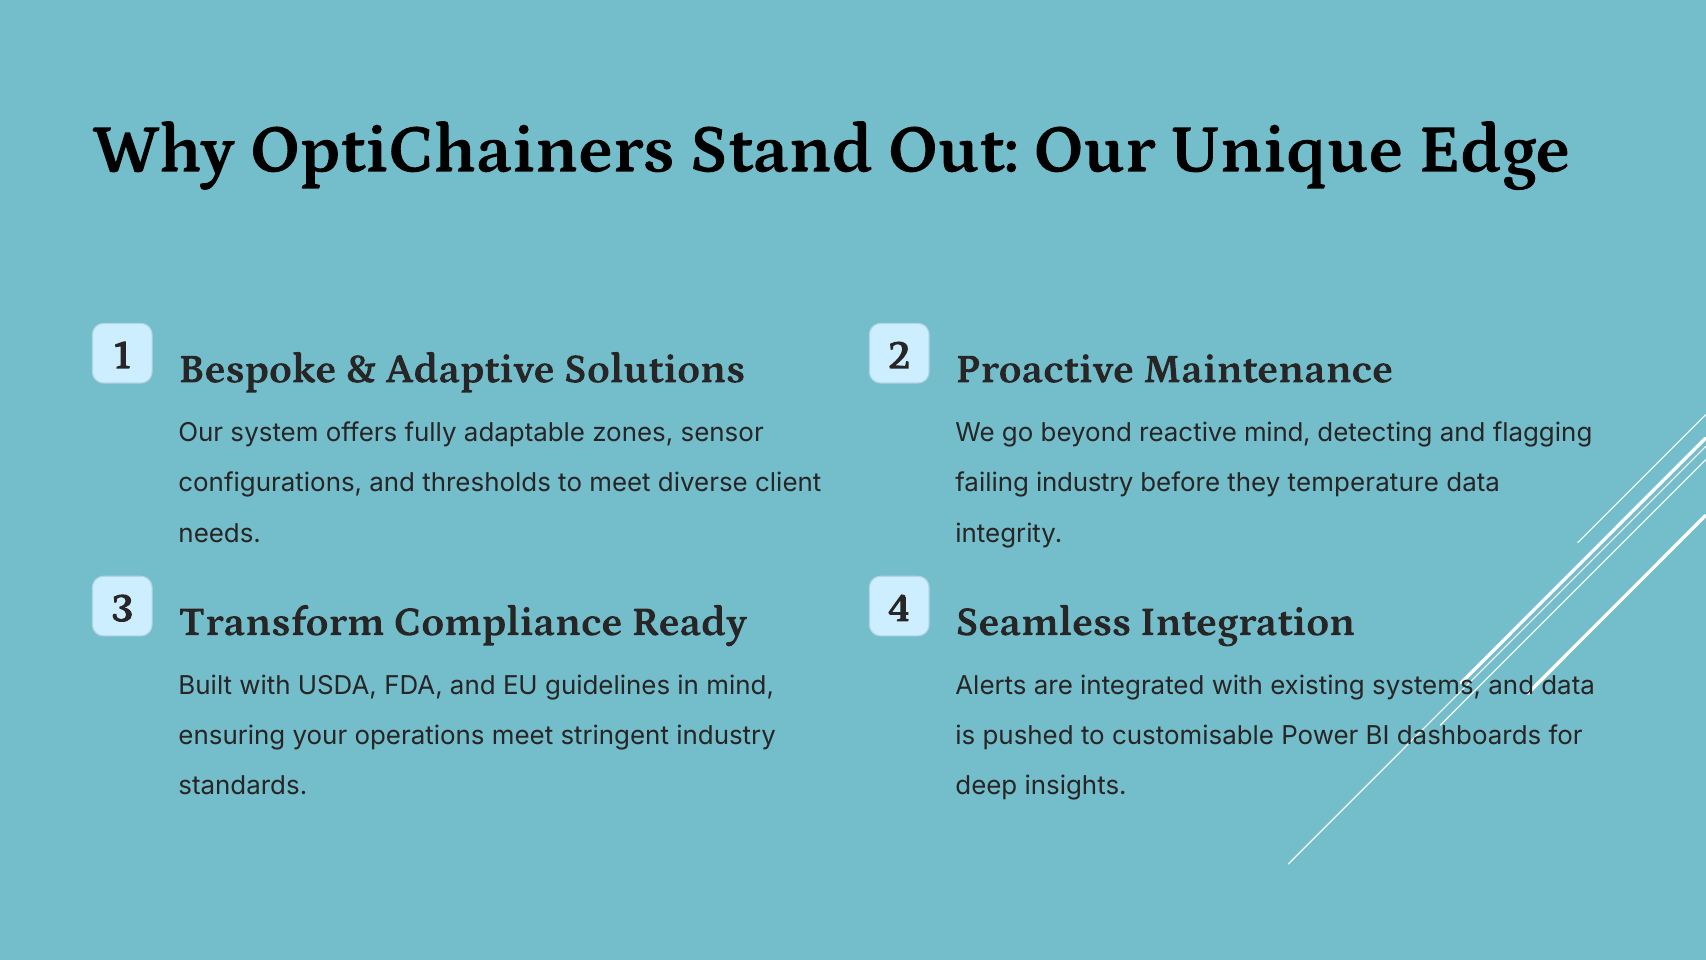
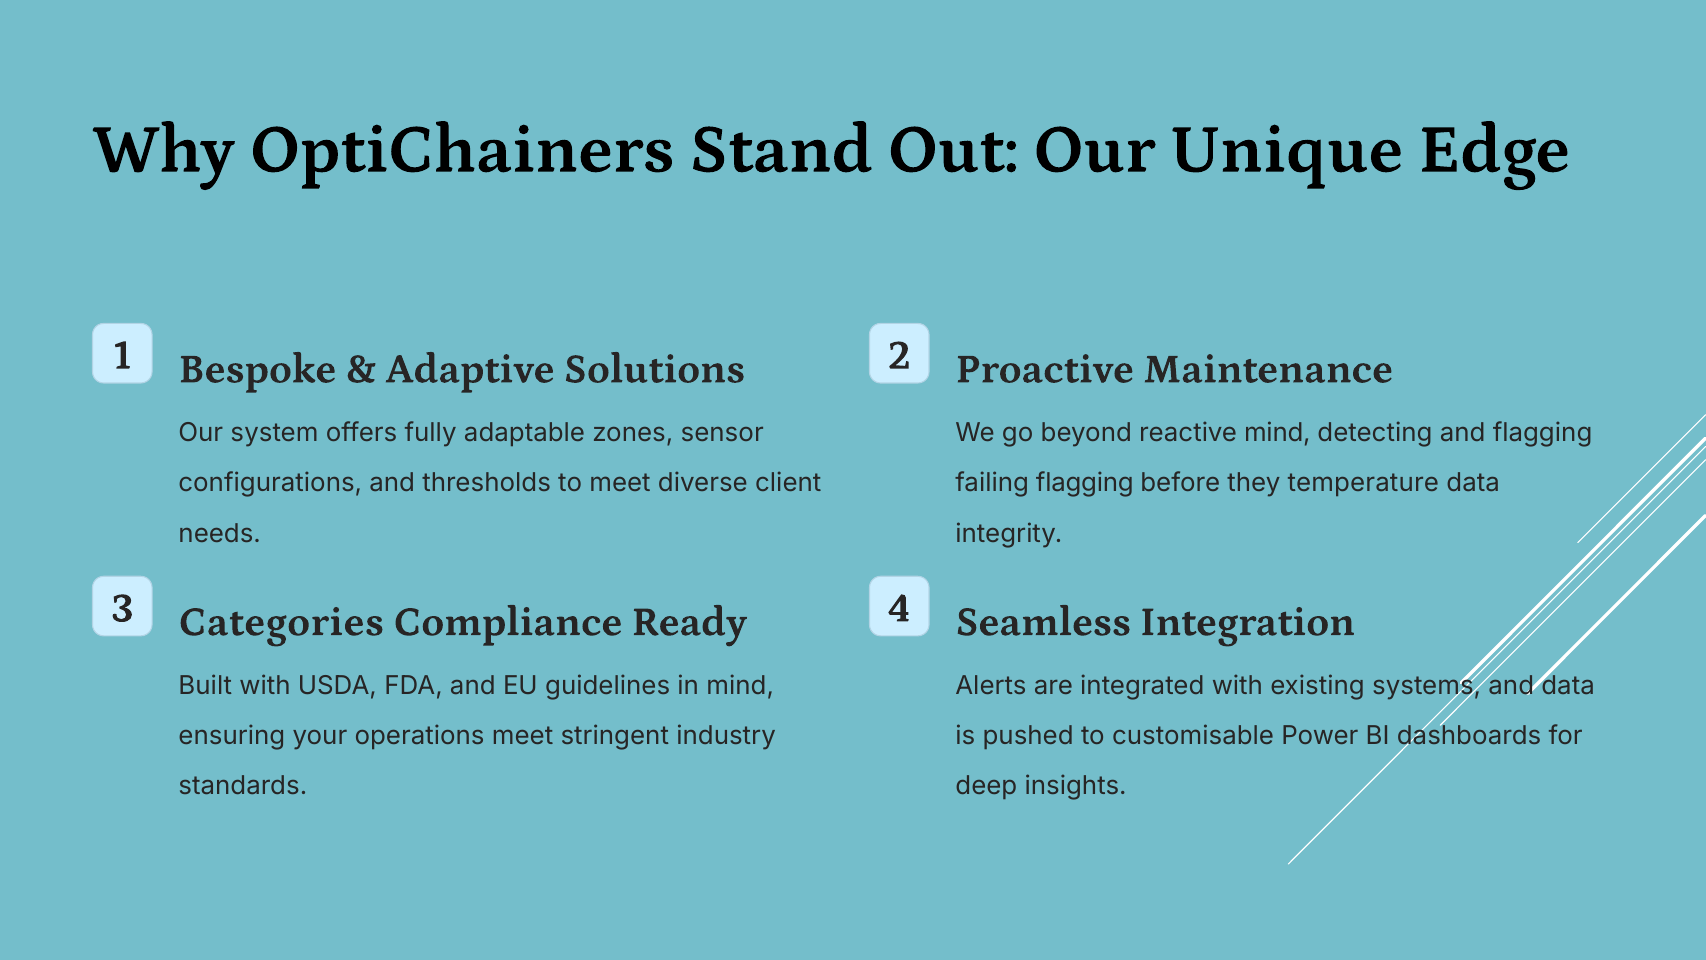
failing industry: industry -> flagging (1085, 483)
Transform: Transform -> Categories (281, 621)
